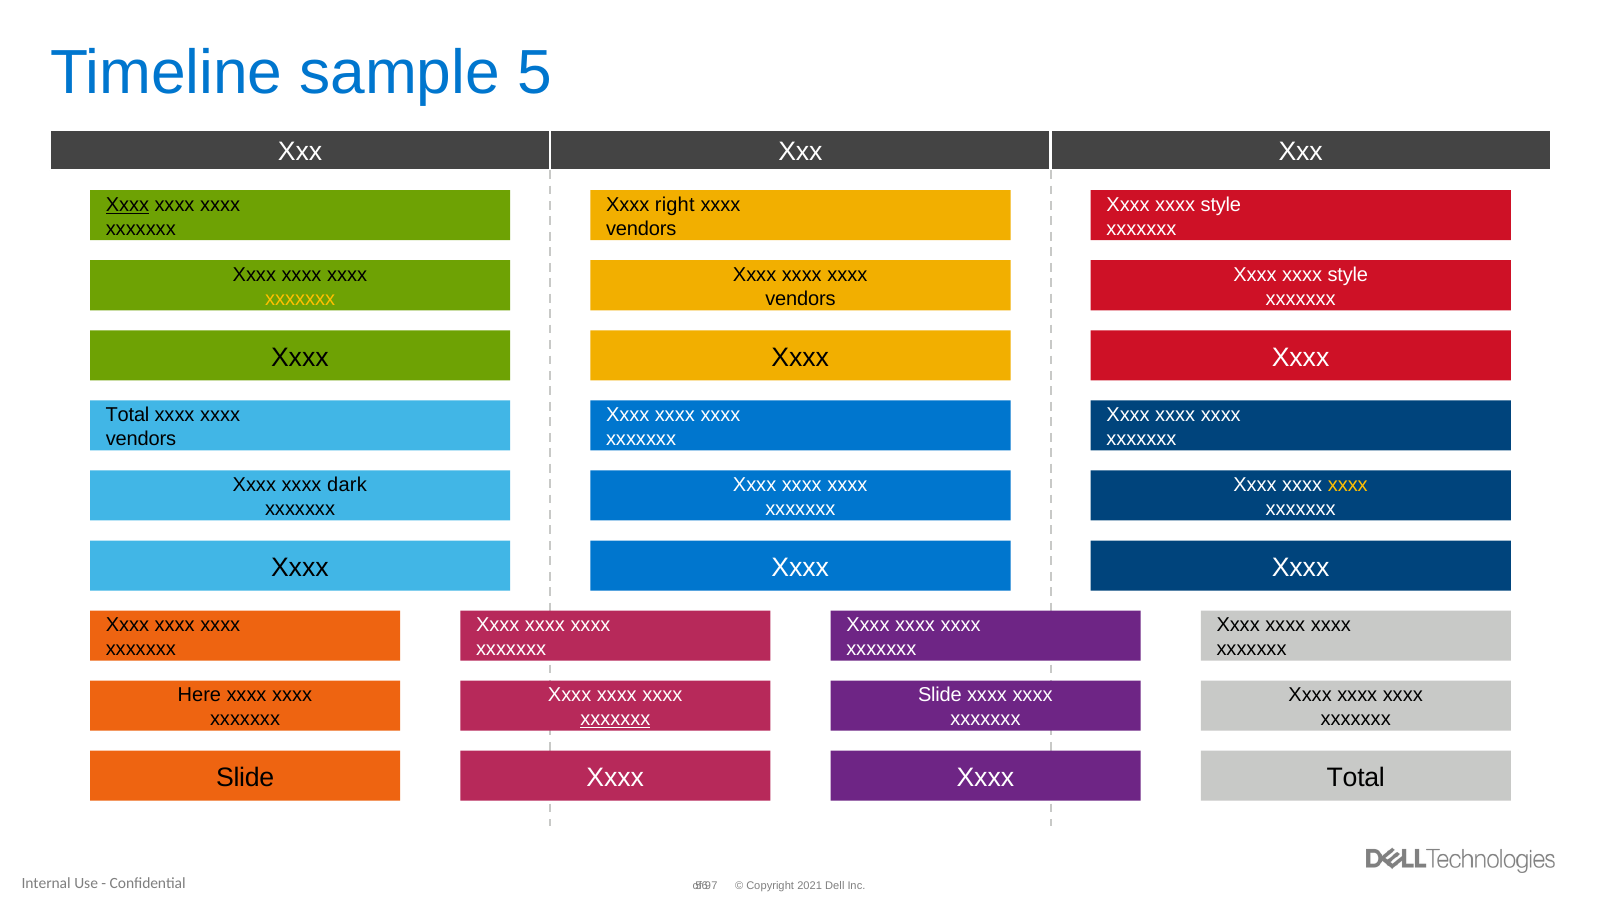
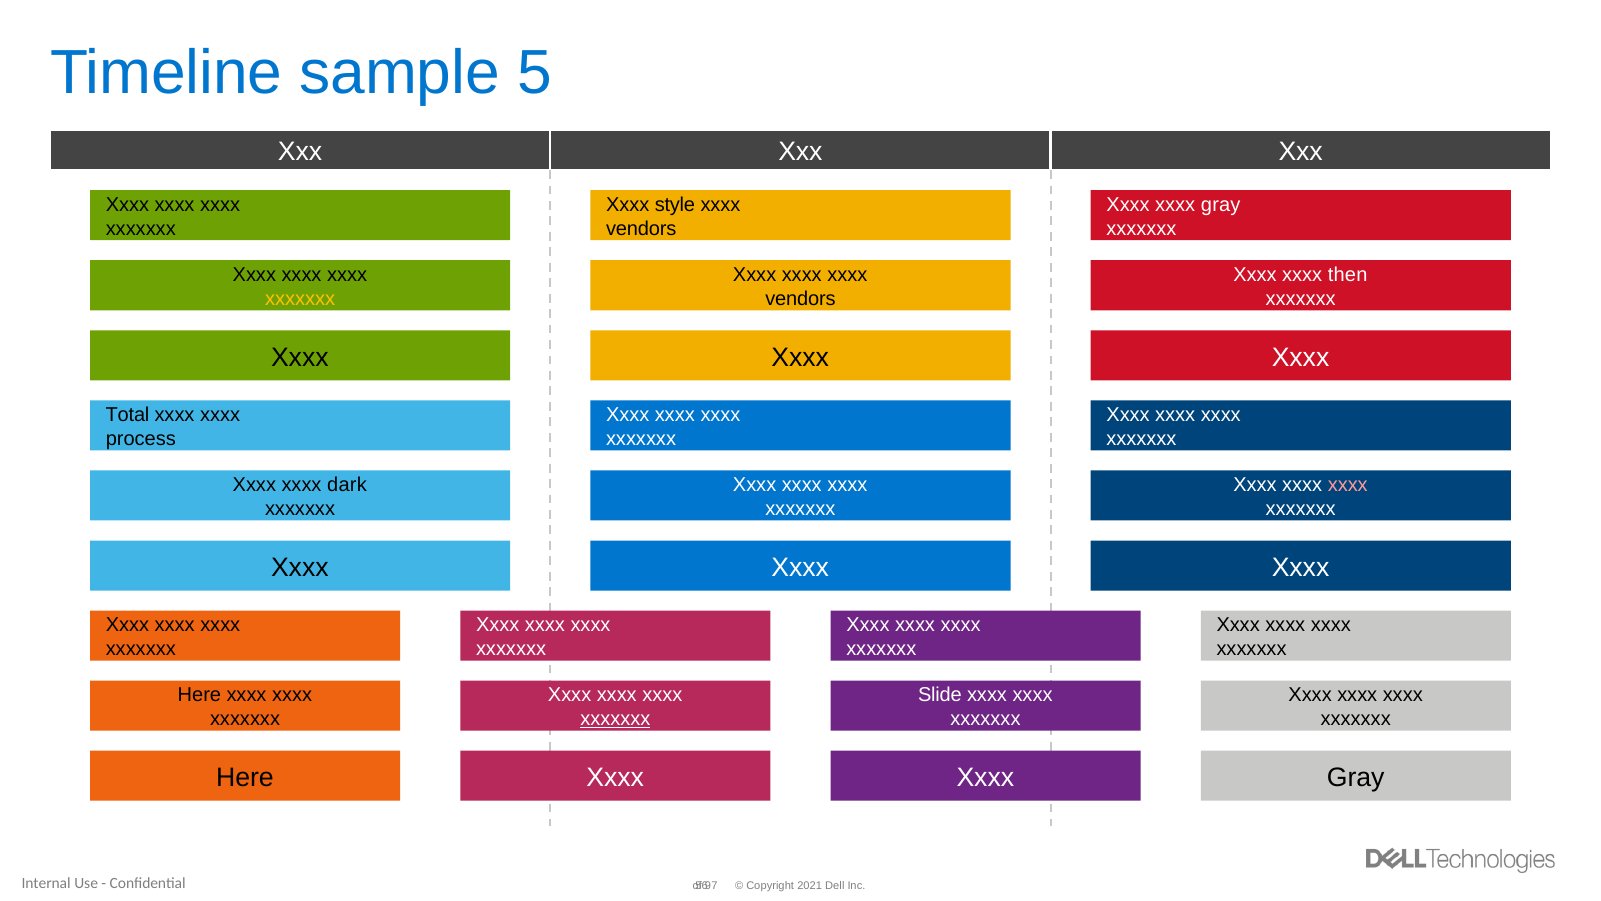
Xxxx underline: present -> none (127, 204)
right: right -> style (675, 204)
style: style -> gray (1221, 204)
style: style -> then (1348, 275)
vendors: vendors -> process (141, 439)
xxxx colour: yellow -> pink (1348, 485)
Slide: Slide -> Here (245, 777)
Total: Total -> Gray (1356, 777)
